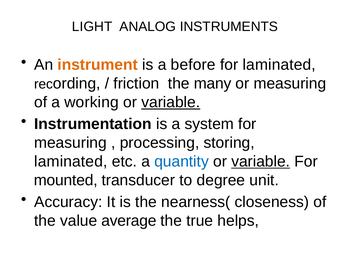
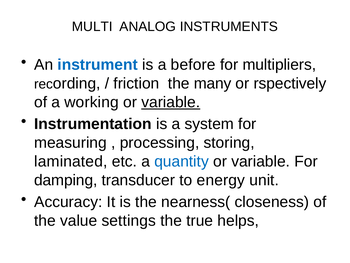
LIGHT: LIGHT -> MULTI (92, 27)
instrument colour: orange -> blue (98, 65)
for laminated: laminated -> multipliers (279, 65)
or measuring: measuring -> rspectively (290, 83)
variable underline: present -> none (261, 161)
mounted: mounted -> damping (66, 180)
degree: degree -> energy (221, 180)
average: average -> settings (129, 220)
